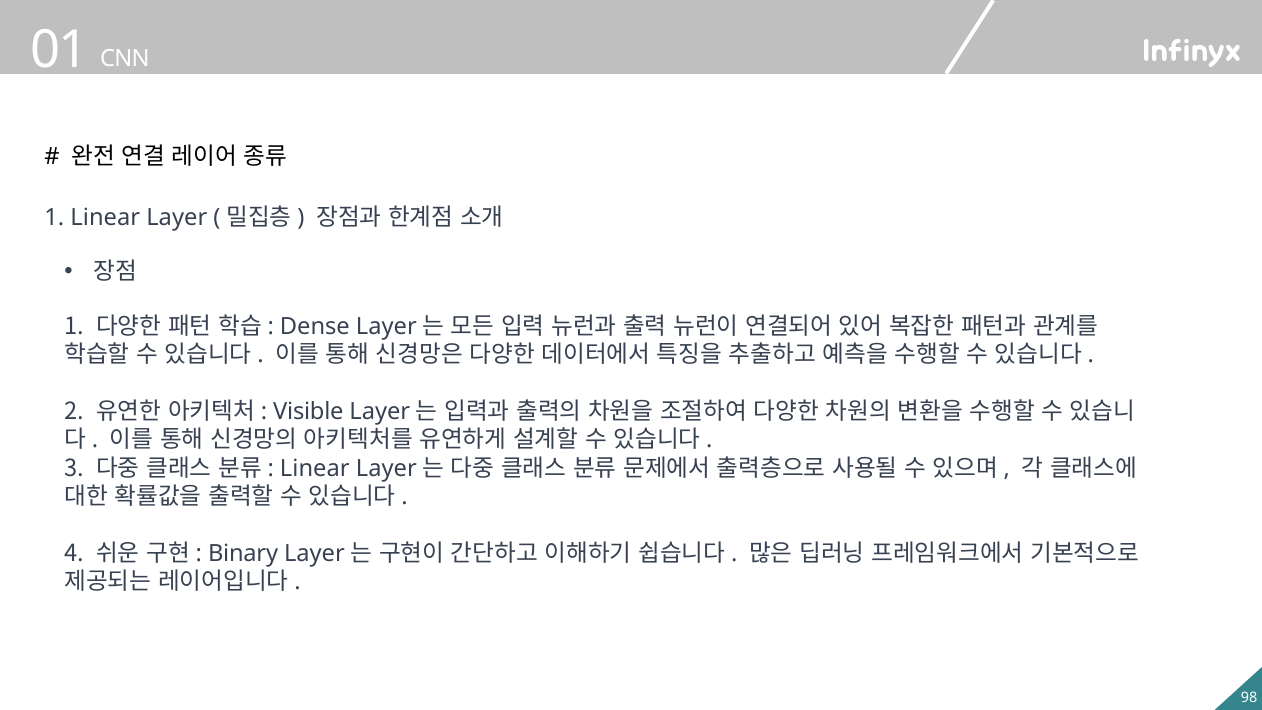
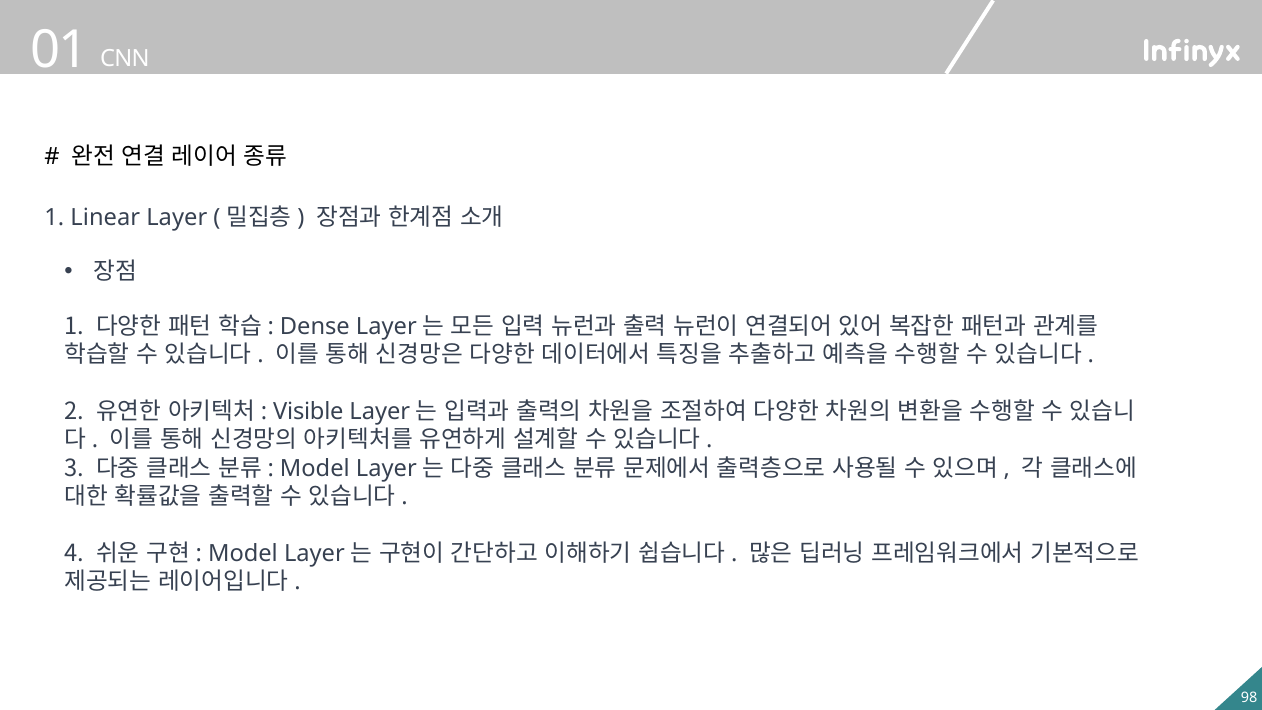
Linear: Linear -> Model (315, 468)
Binary: Binary -> Model (243, 554)
